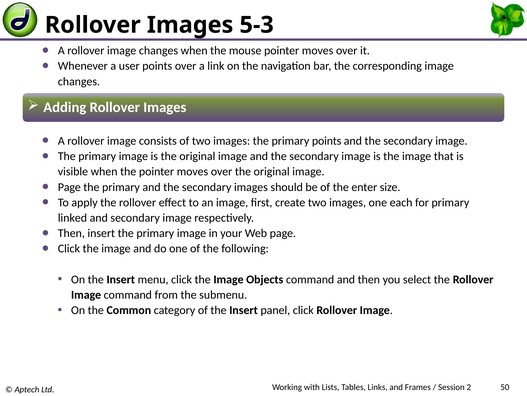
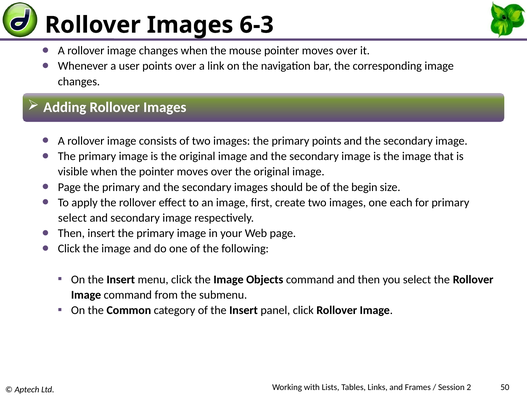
5-3: 5-3 -> 6-3 (257, 25)
enter: enter -> begin (364, 187)
linked: linked -> select (72, 218)
